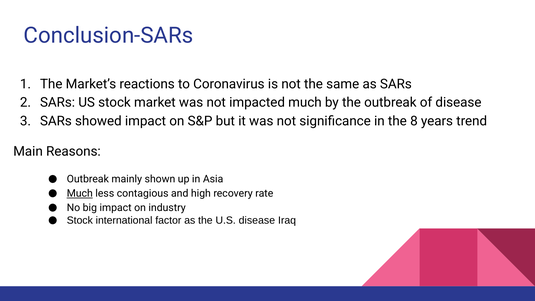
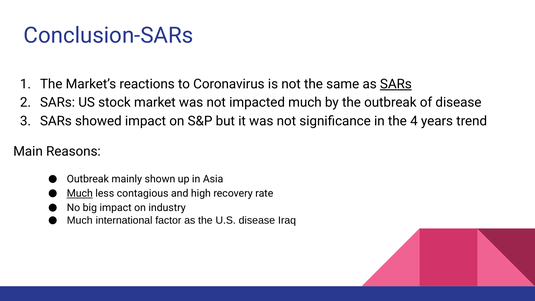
SARs underline: none -> present (396, 84)
8: 8 -> 4 (414, 121)
Stock: Stock -> Much (80, 220)
